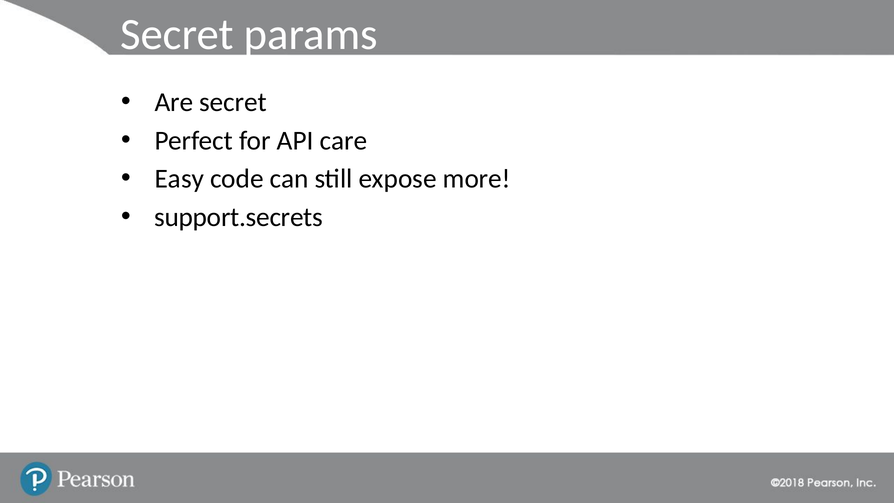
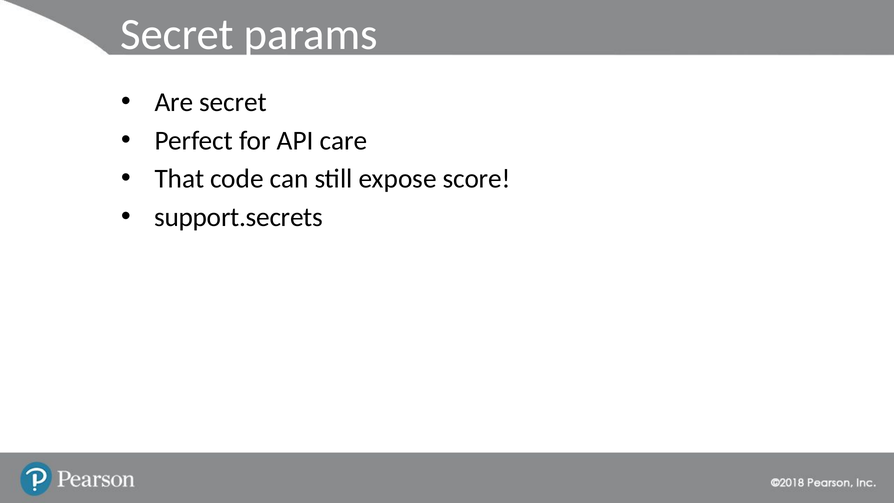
Easy: Easy -> That (179, 179)
more: more -> score (477, 179)
